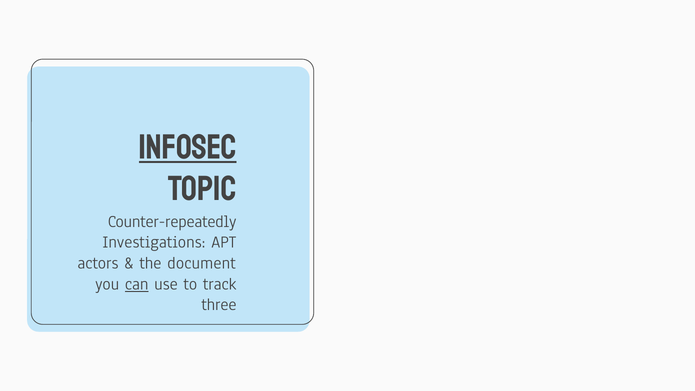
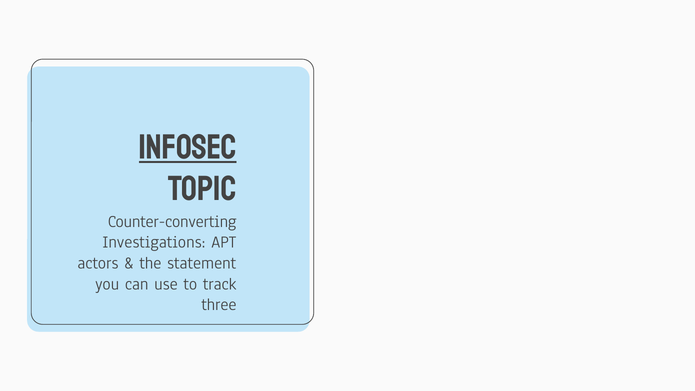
Counter-repeatedly: Counter-repeatedly -> Counter-converting (172, 221)
document: document -> statement (202, 263)
can underline: present -> none (137, 284)
